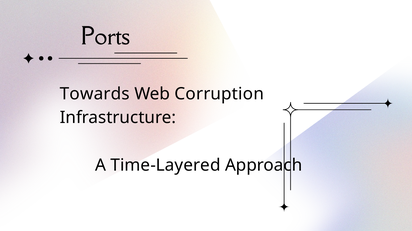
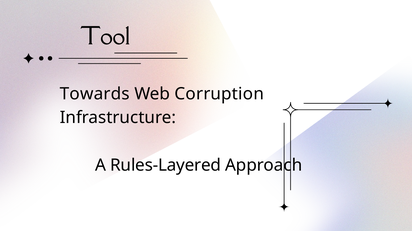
Ports: Ports -> Tool (106, 37)
Time-Layered: Time-Layered -> Rules-Layered (166, 166)
